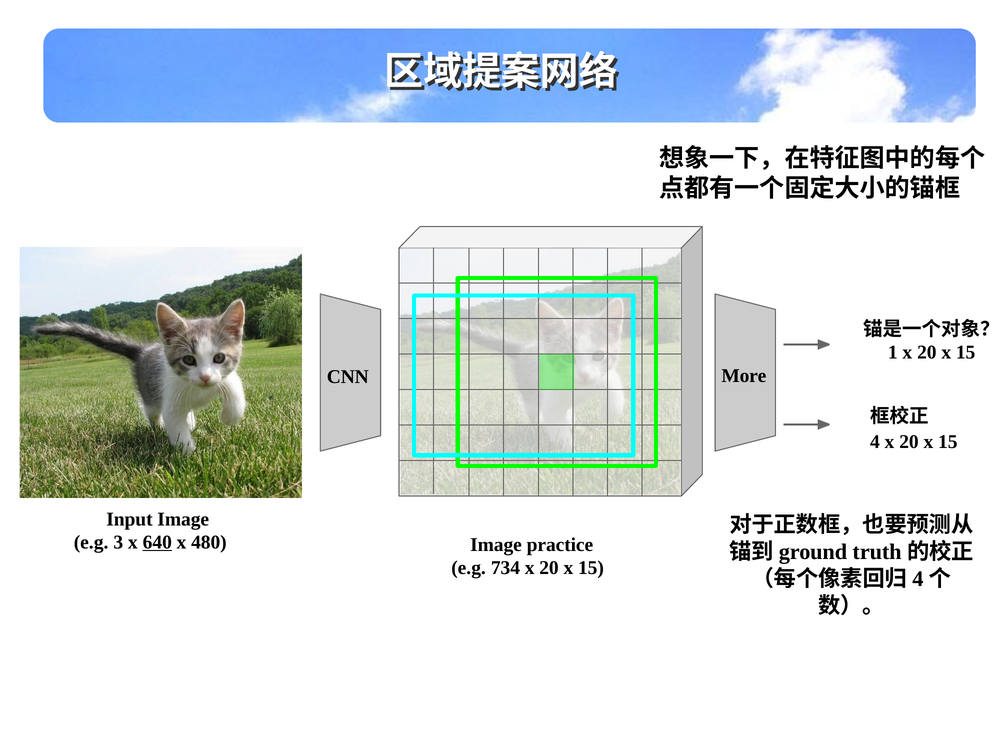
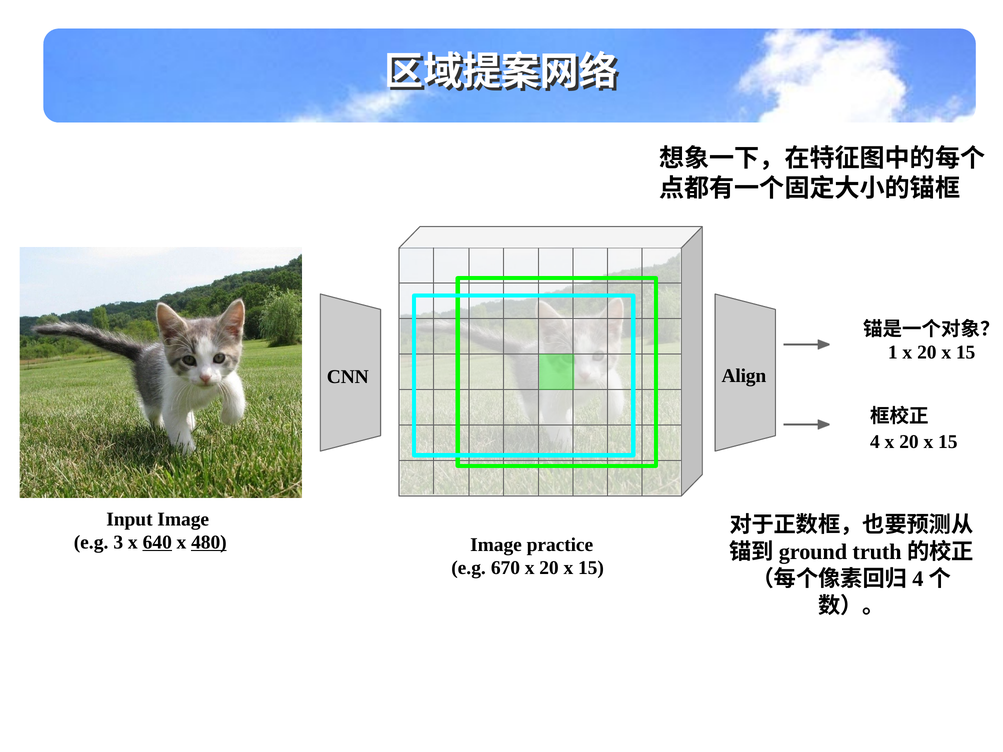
More: More -> Align (744, 376)
480 underline: none -> present (209, 542)
734: 734 -> 670 (505, 568)
